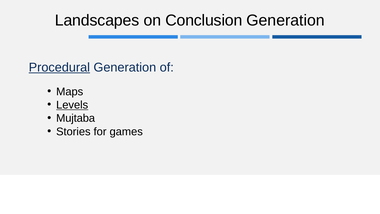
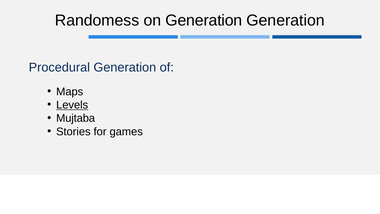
Landscapes: Landscapes -> Randomess (97, 20)
on Conclusion: Conclusion -> Generation (204, 20)
Procedural underline: present -> none (59, 67)
